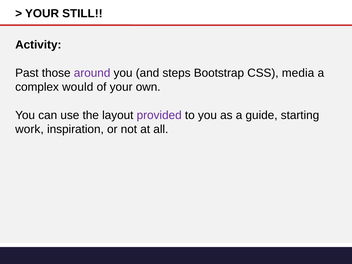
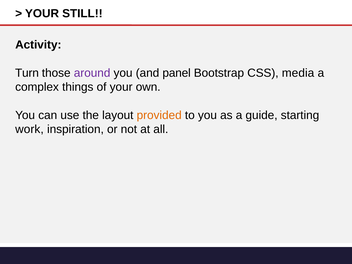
Past: Past -> Turn (27, 73)
steps: steps -> panel (177, 73)
would: would -> things (78, 87)
provided colour: purple -> orange (159, 115)
